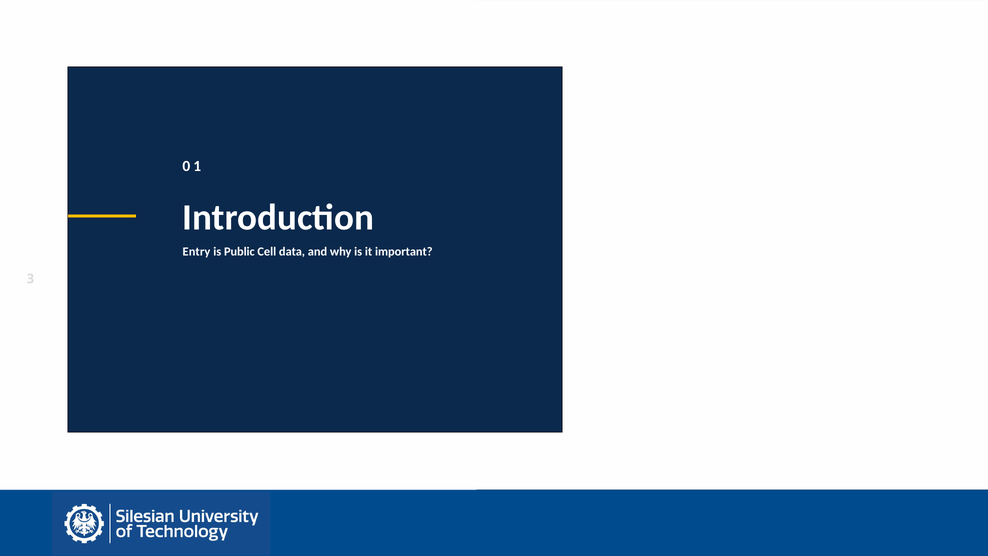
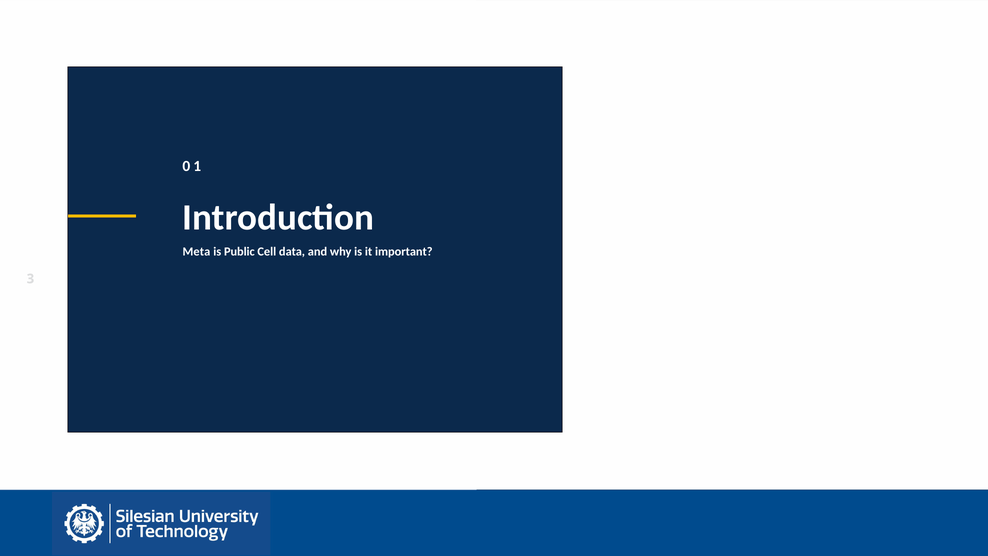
Entry: Entry -> Meta (196, 252)
